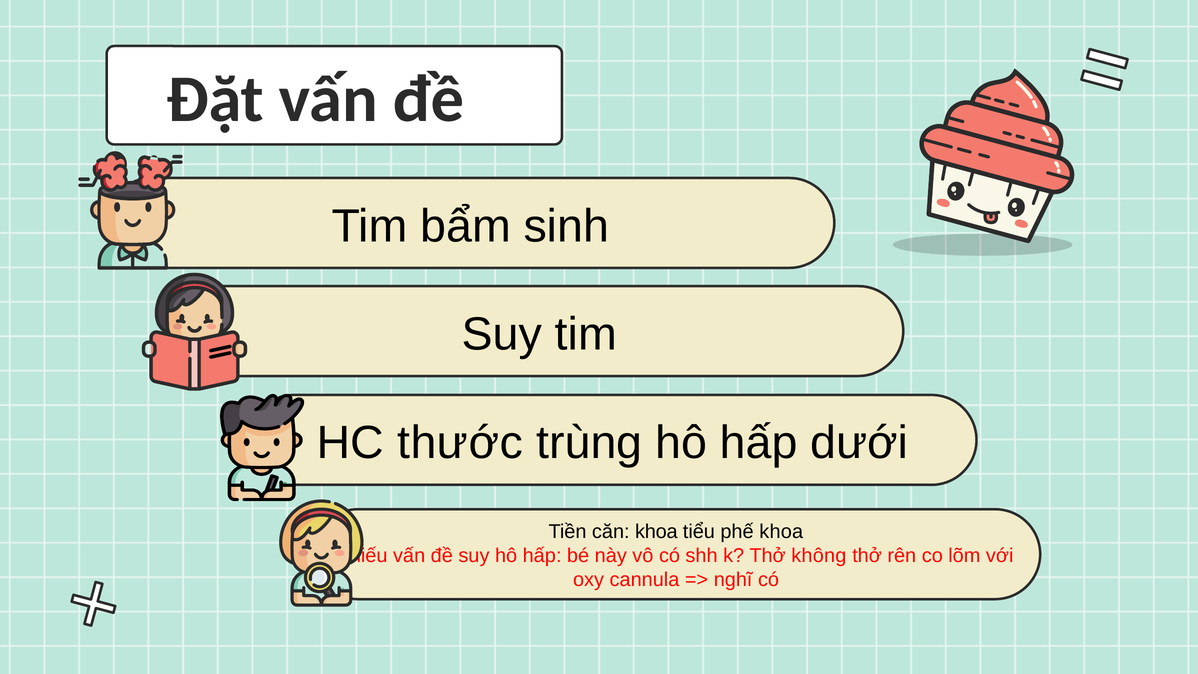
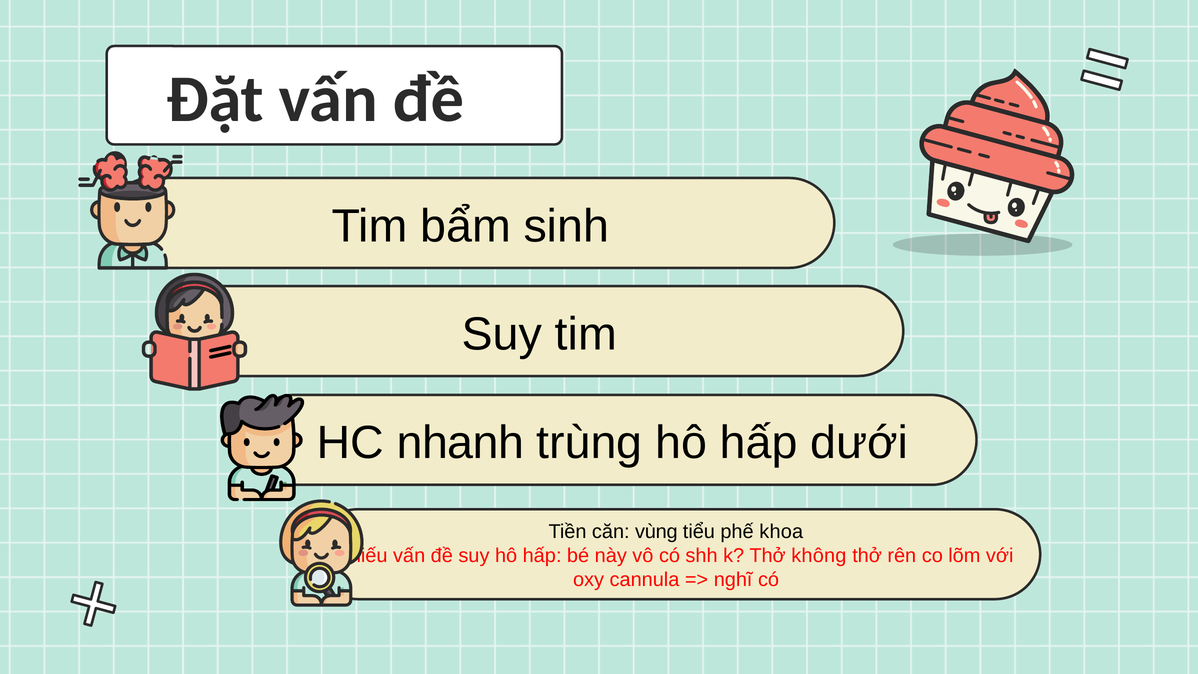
thước: thước -> nhanh (460, 443)
căn khoa: khoa -> vùng (656, 531)
